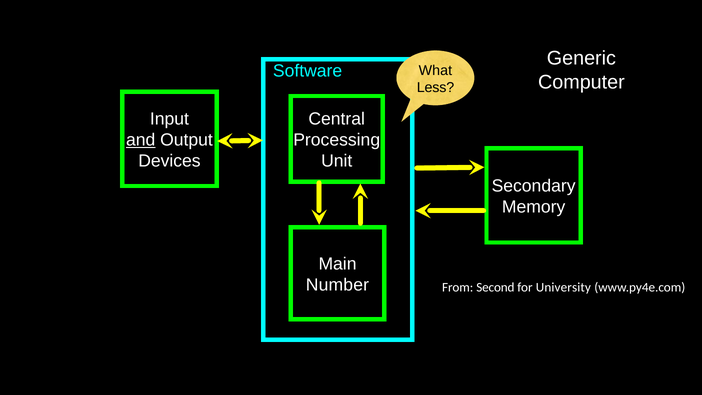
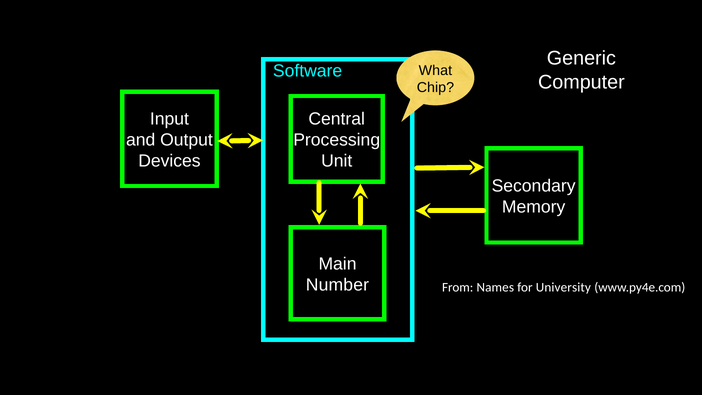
Less: Less -> Chip (435, 87)
and underline: present -> none (141, 140)
Second: Second -> Names (495, 287)
